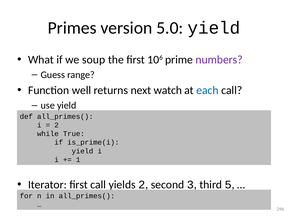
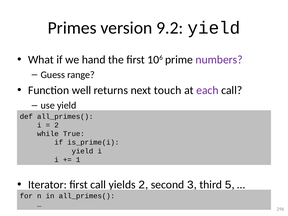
5.0: 5.0 -> 9.2 (170, 28)
soup: soup -> hand (94, 60)
watch: watch -> touch (168, 90)
each colour: blue -> purple (207, 90)
